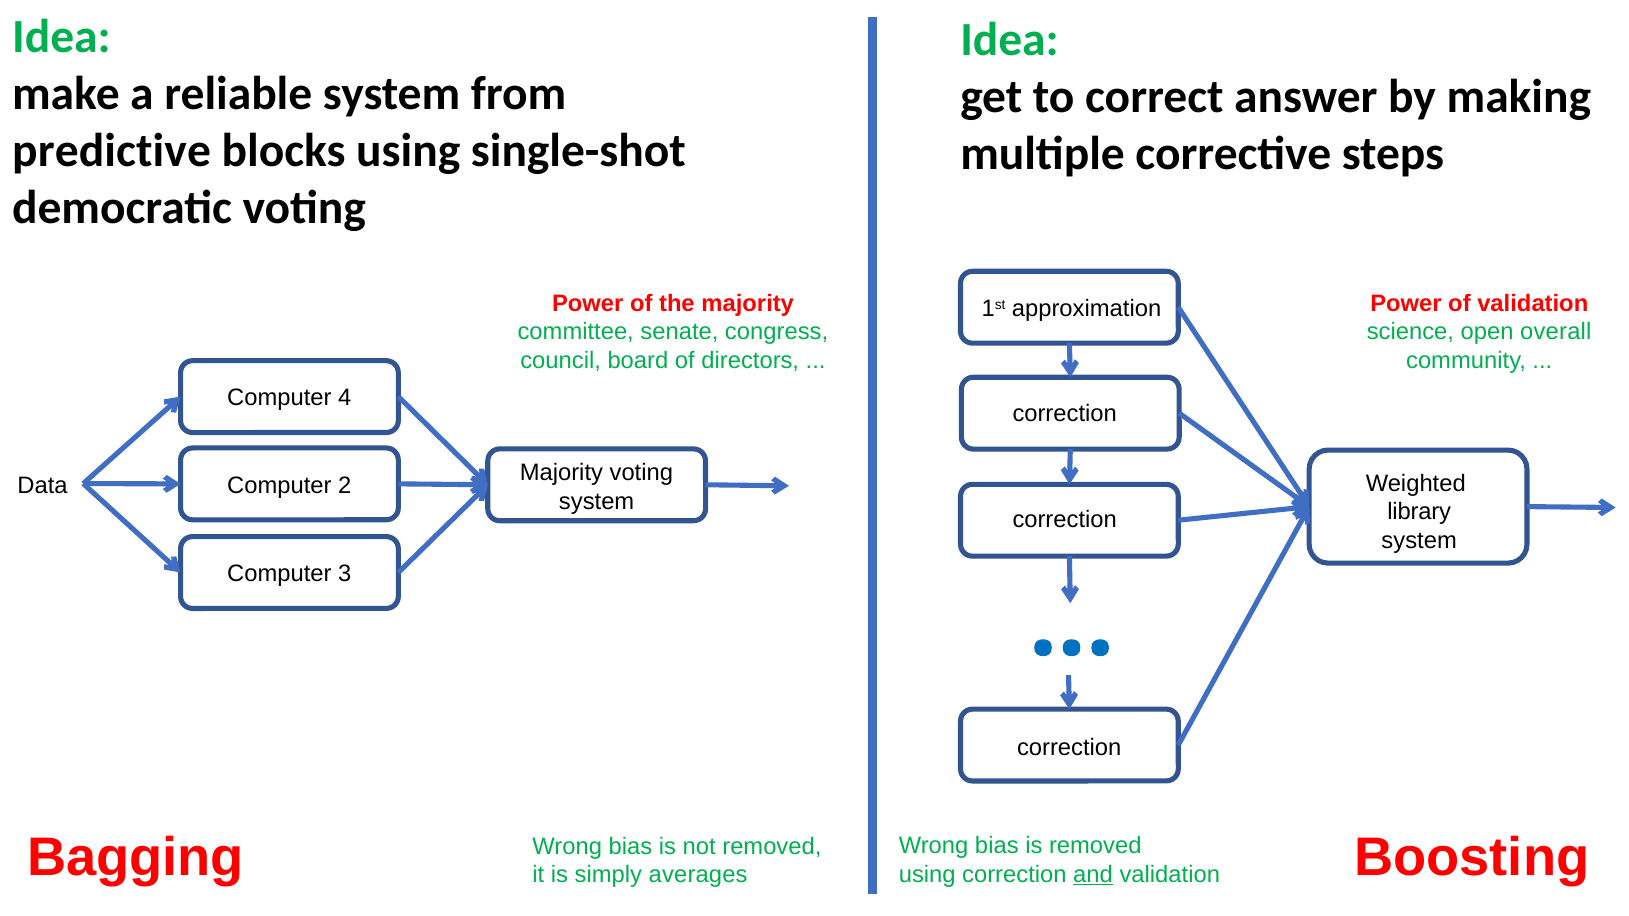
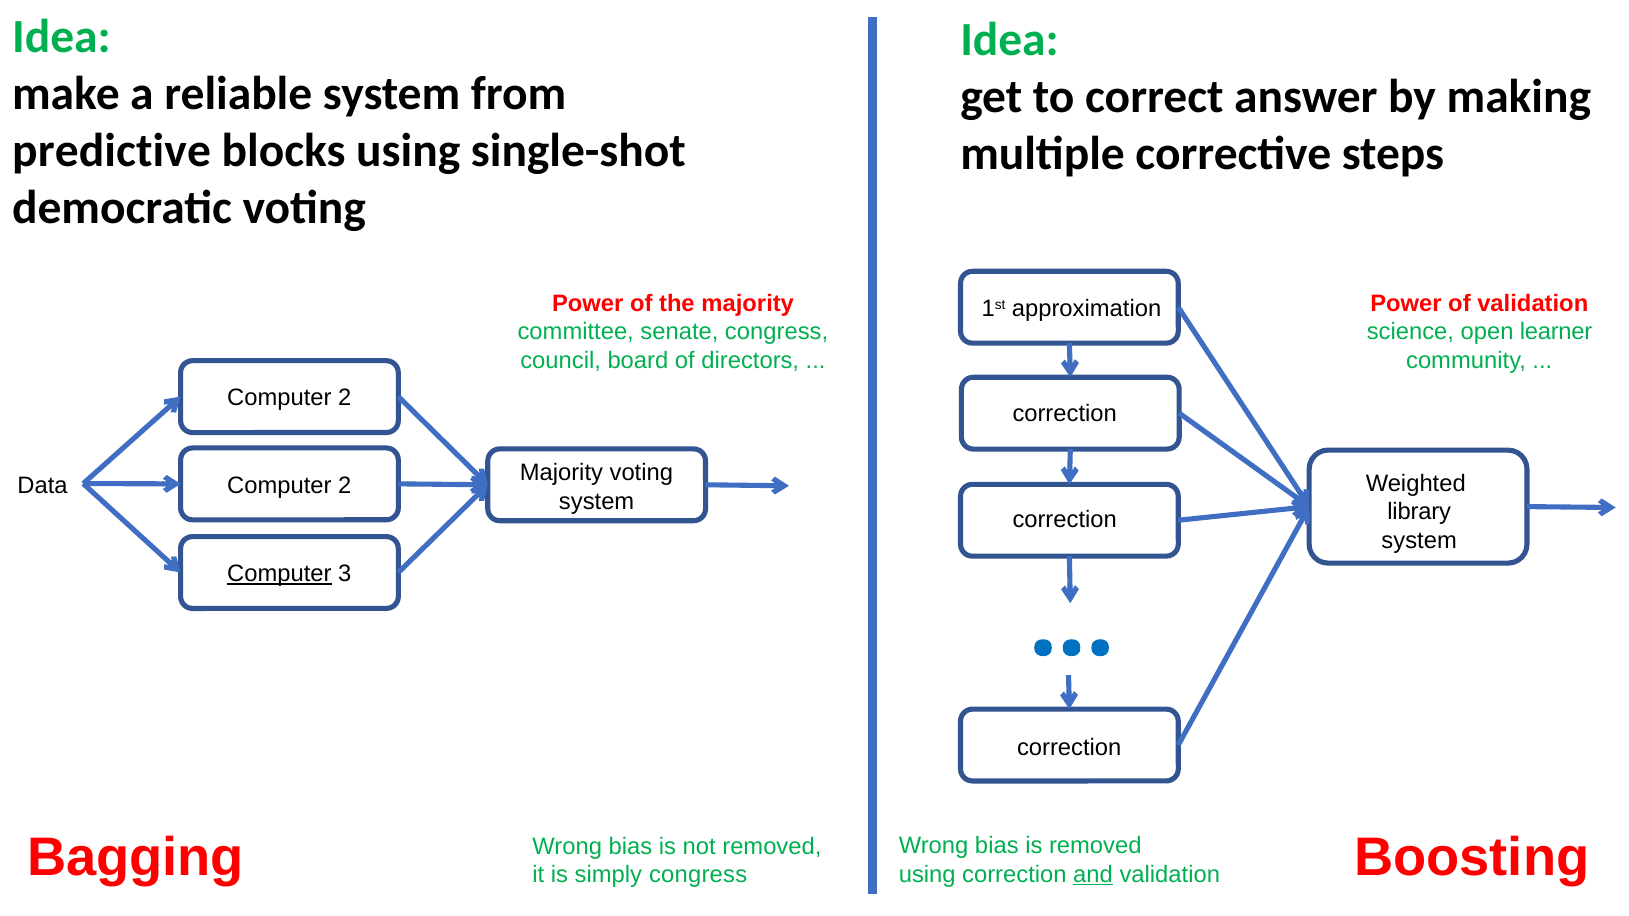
overall: overall -> learner (1556, 332)
4: 4 -> 2 (345, 398)
Computer underline: none -> present (279, 574)
simply averages: averages -> congress (698, 875)
